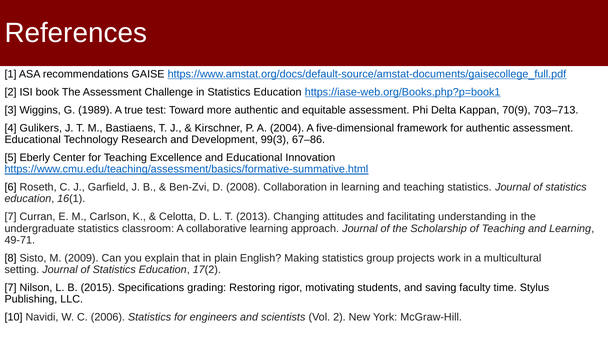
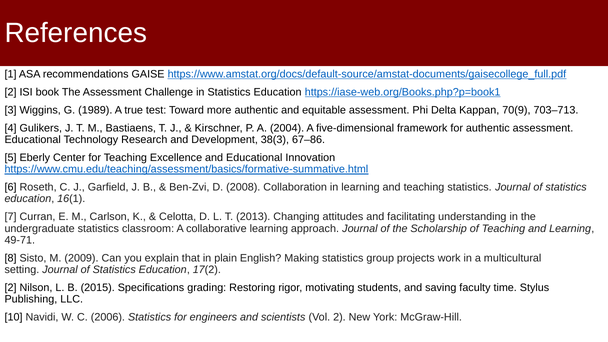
99(3: 99(3 -> 38(3 (275, 140)
7: 7 -> 2 (11, 288)
